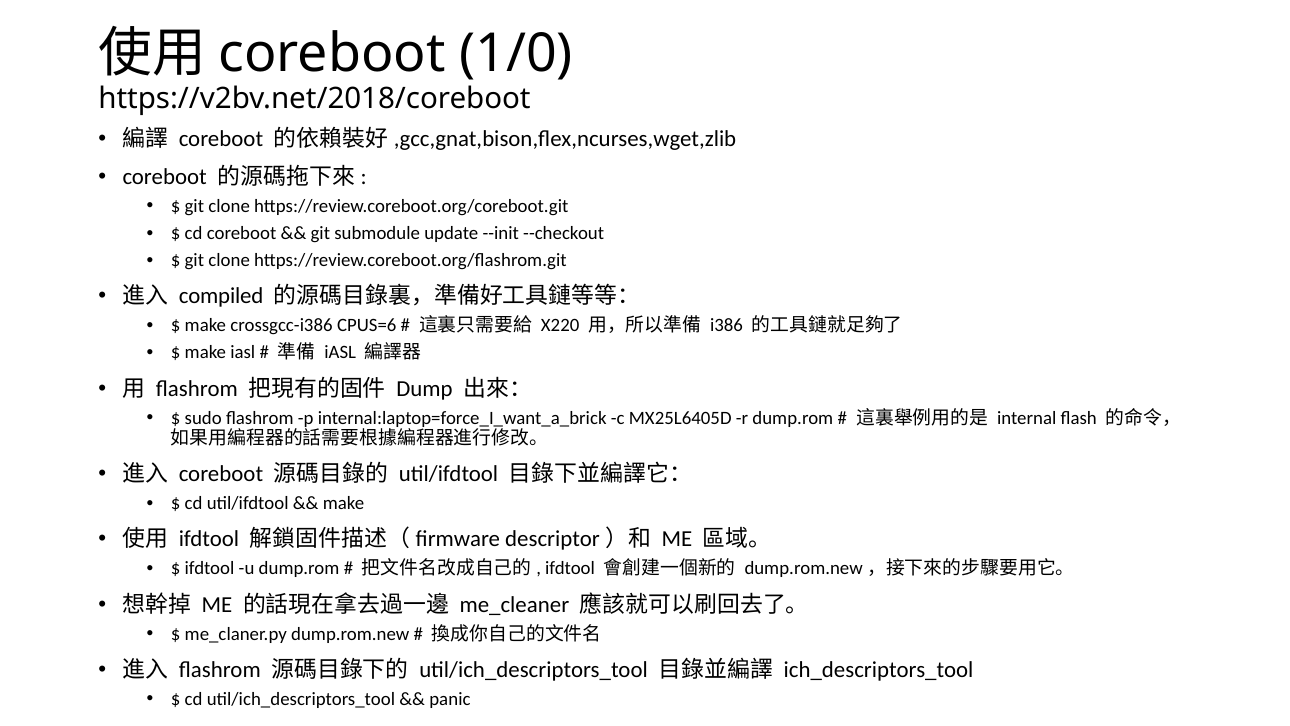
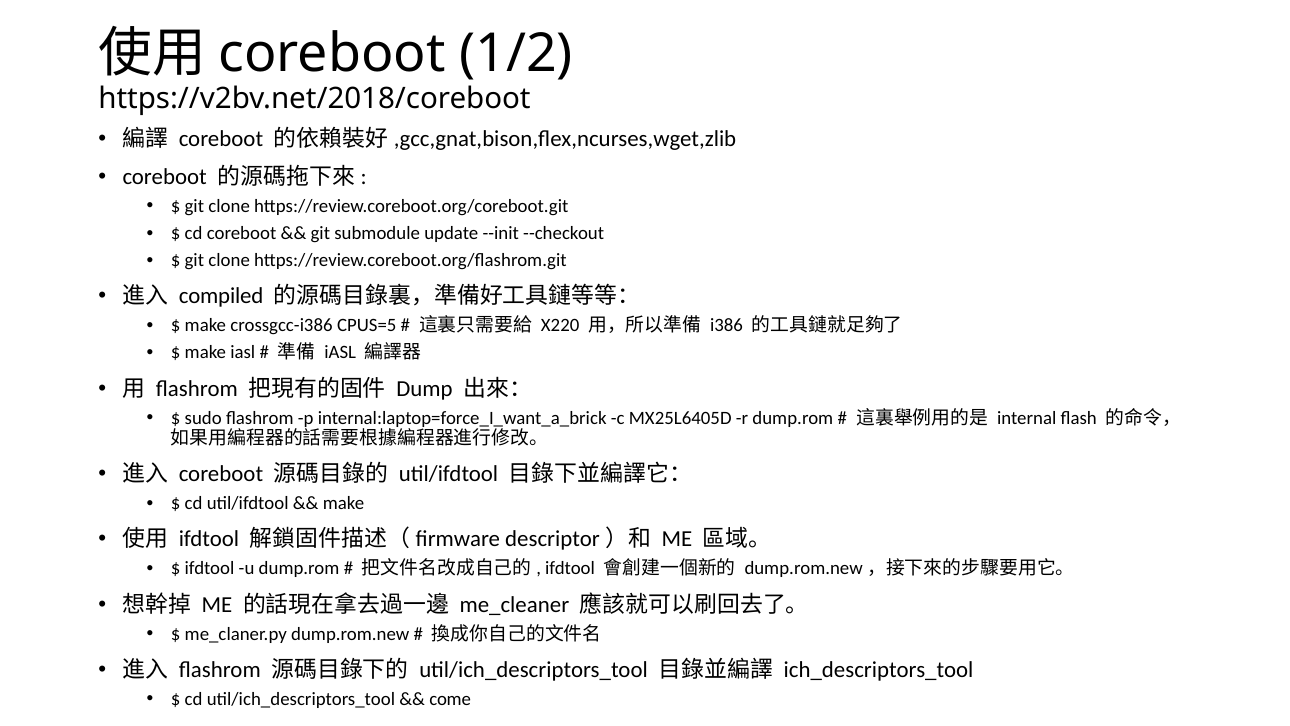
1/0: 1/0 -> 1/2 (516, 54)
CPUS=6: CPUS=6 -> CPUS=5 (367, 325)
panic: panic -> come (450, 699)
